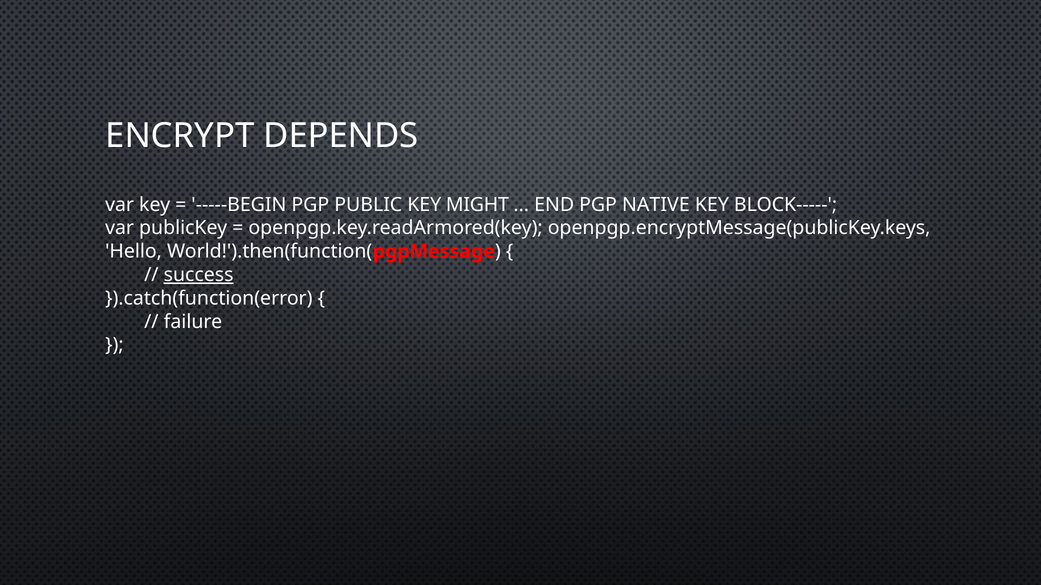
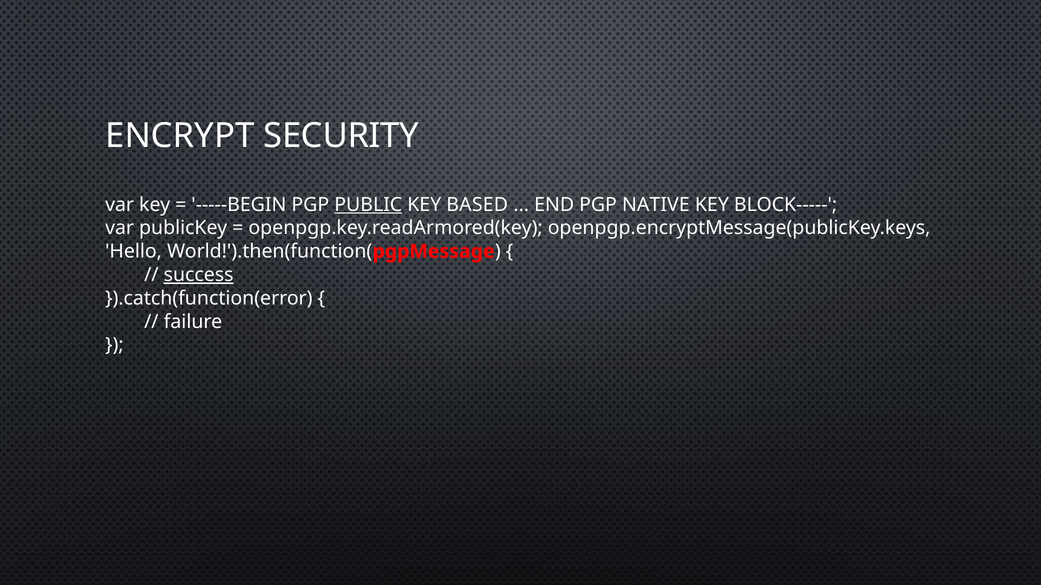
DEPENDS: DEPENDS -> SECURITY (341, 136)
PUBLIC underline: none -> present (368, 205)
MIGHT: MIGHT -> BASED (477, 205)
